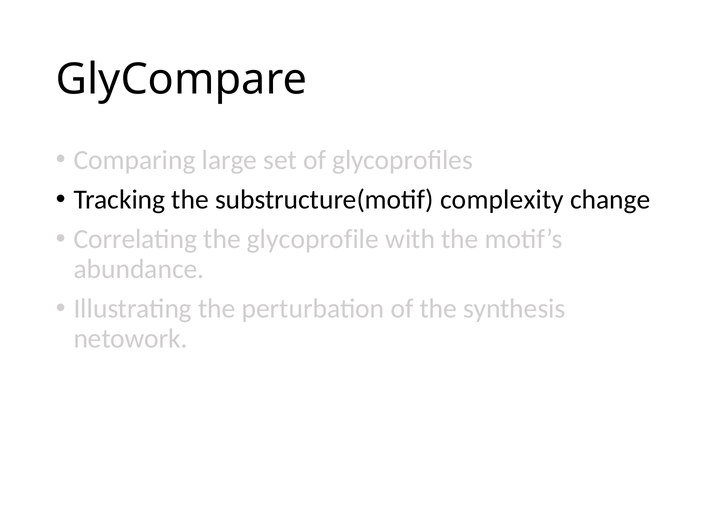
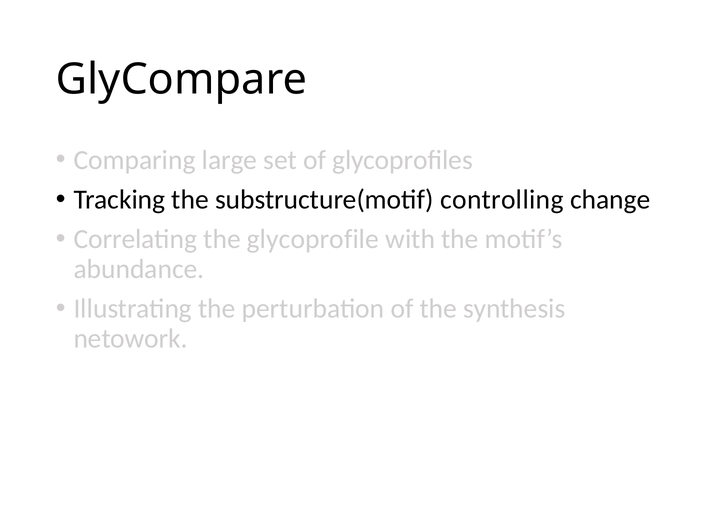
complexity: complexity -> controlling (502, 199)
